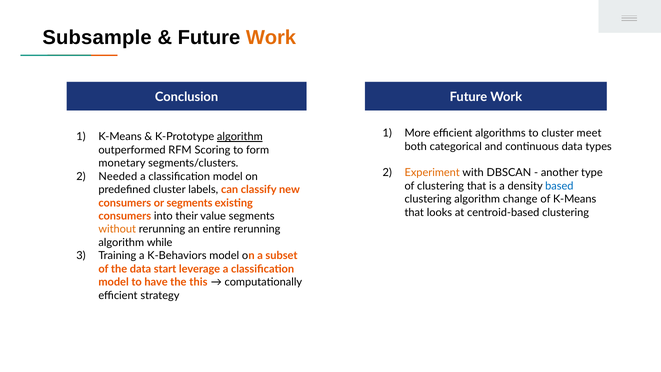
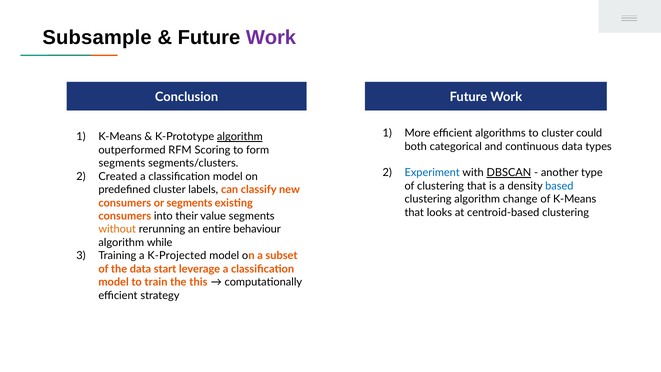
Work colour: orange -> purple (271, 38)
meet: meet -> could (589, 133)
monetary: monetary -> segments (122, 163)
Experiment colour: orange -> blue (432, 173)
DBSCAN underline: none -> present (509, 173)
Needed: Needed -> Created (118, 176)
entire rerunning: rerunning -> behaviour (257, 229)
K-Behaviors: K-Behaviors -> K-Projected (177, 256)
have: have -> train (156, 282)
